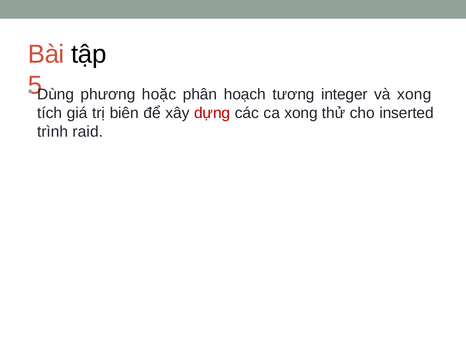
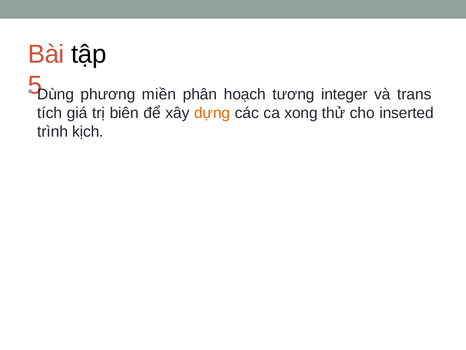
hoặc: hoặc -> miền (159, 94)
và xong: xong -> trans (414, 94)
dựng colour: red -> orange (212, 113)
raid: raid -> kịch (88, 132)
